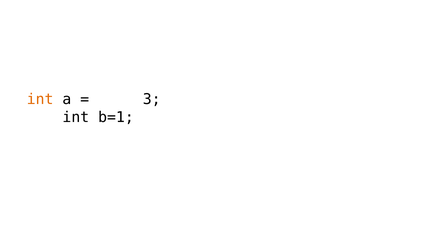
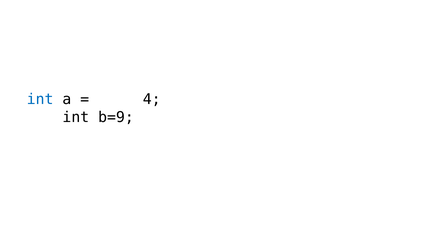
int colour: orange -> blue (40, 99)
3: 3 -> 4 (152, 99)
b=1: b=1 -> b=9 (116, 117)
